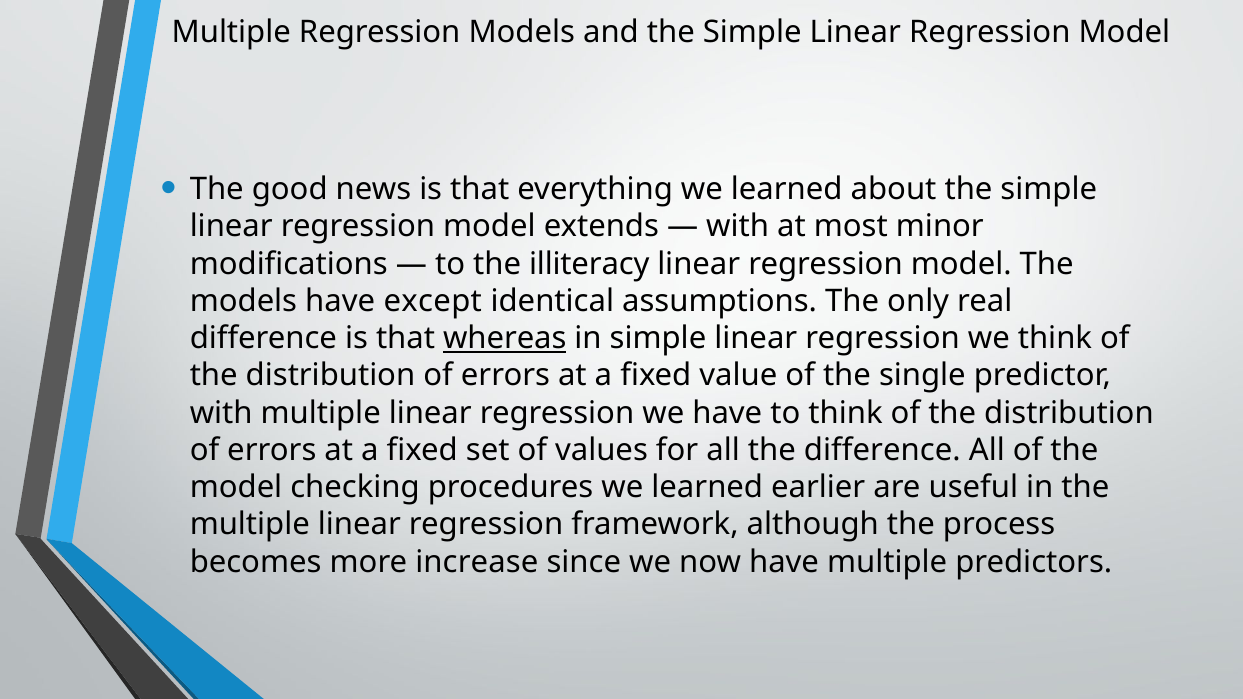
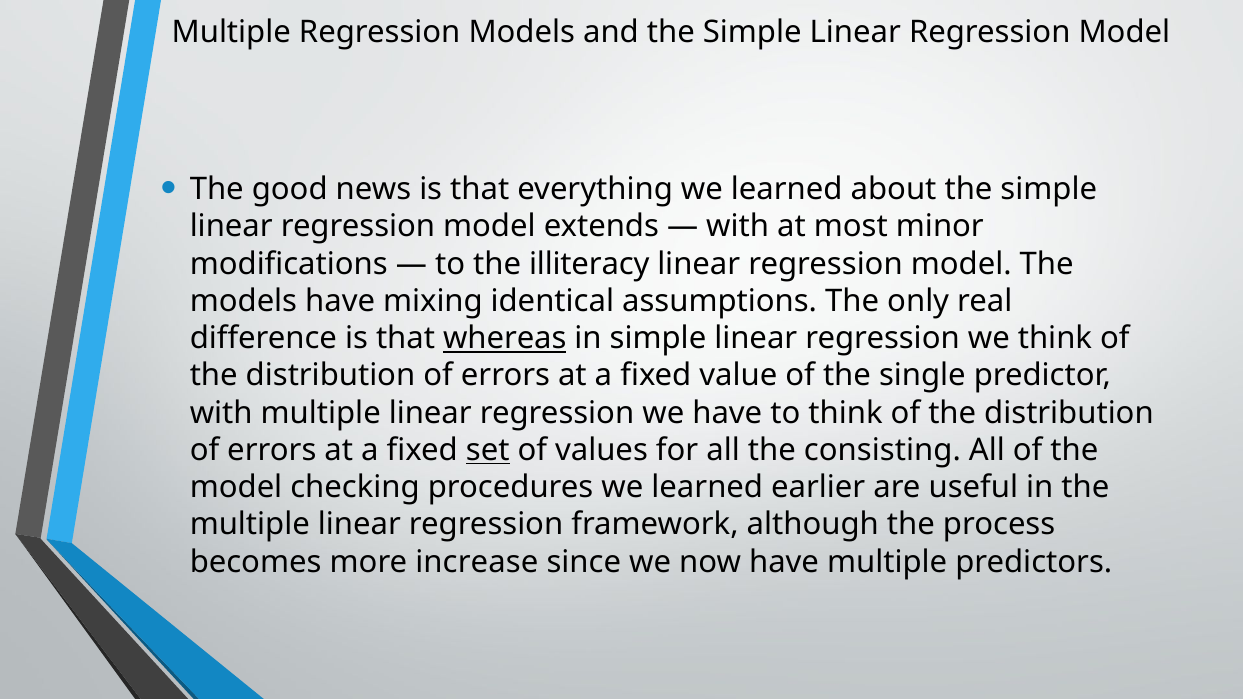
except: except -> mixing (433, 301)
set underline: none -> present (488, 450)
the difference: difference -> consisting (882, 450)
